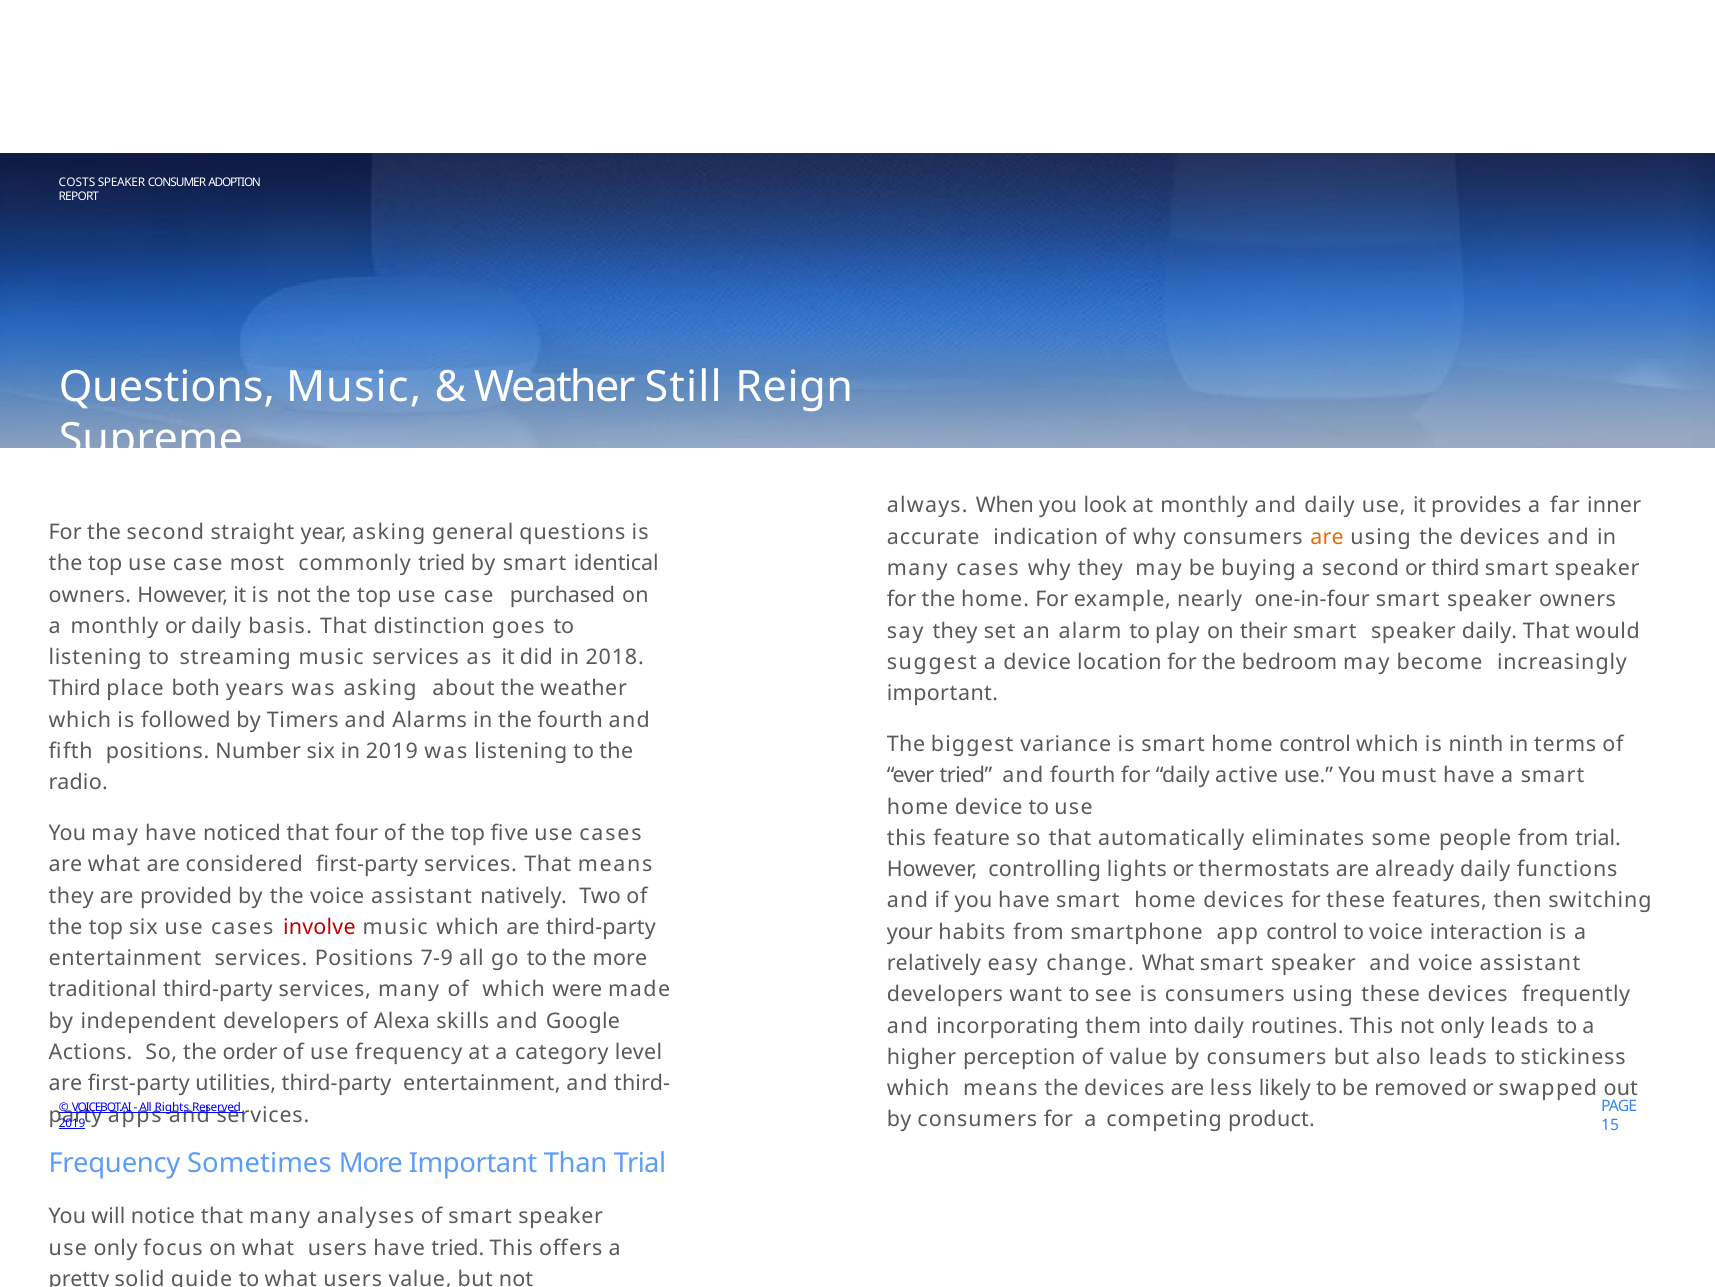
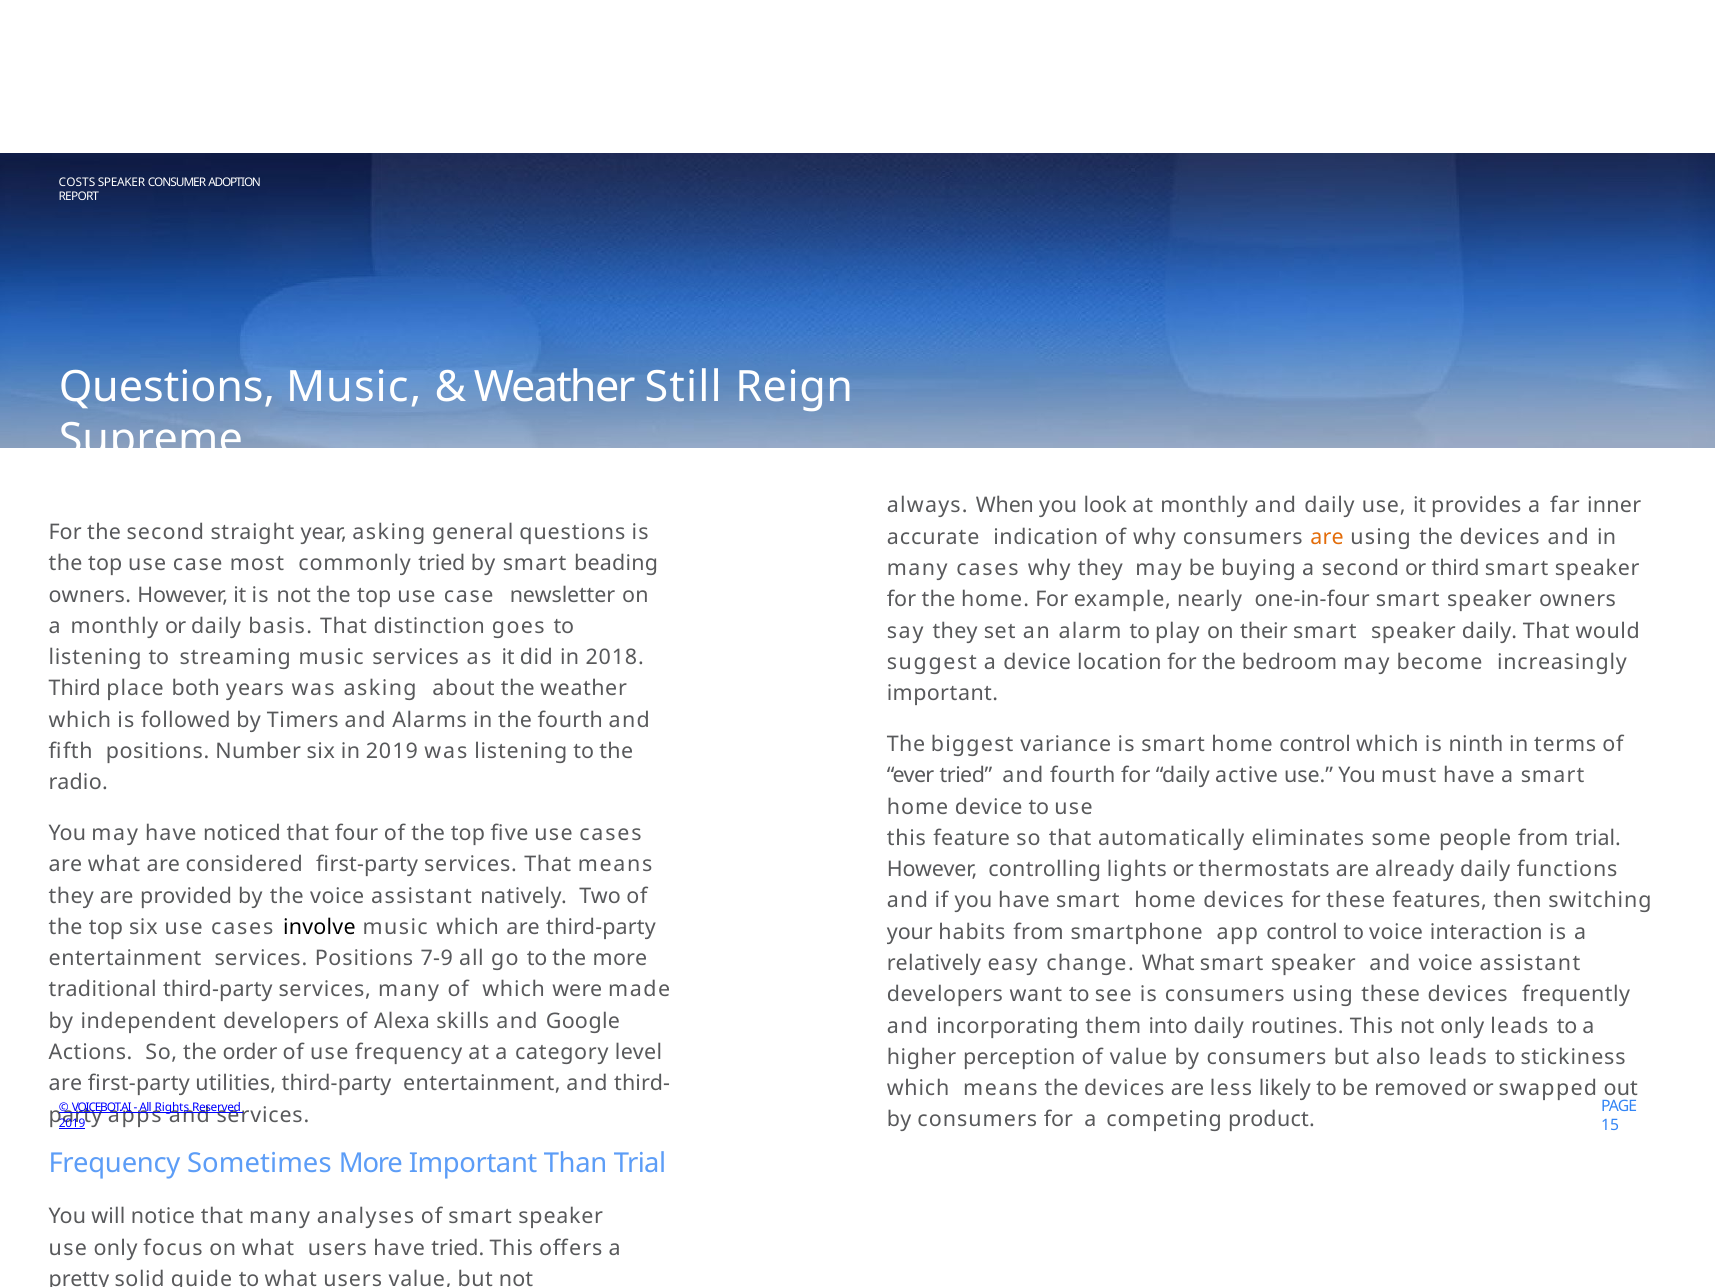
identical: identical -> beading (616, 563)
purchased: purchased -> newsletter (562, 595)
involve colour: red -> black (319, 927)
